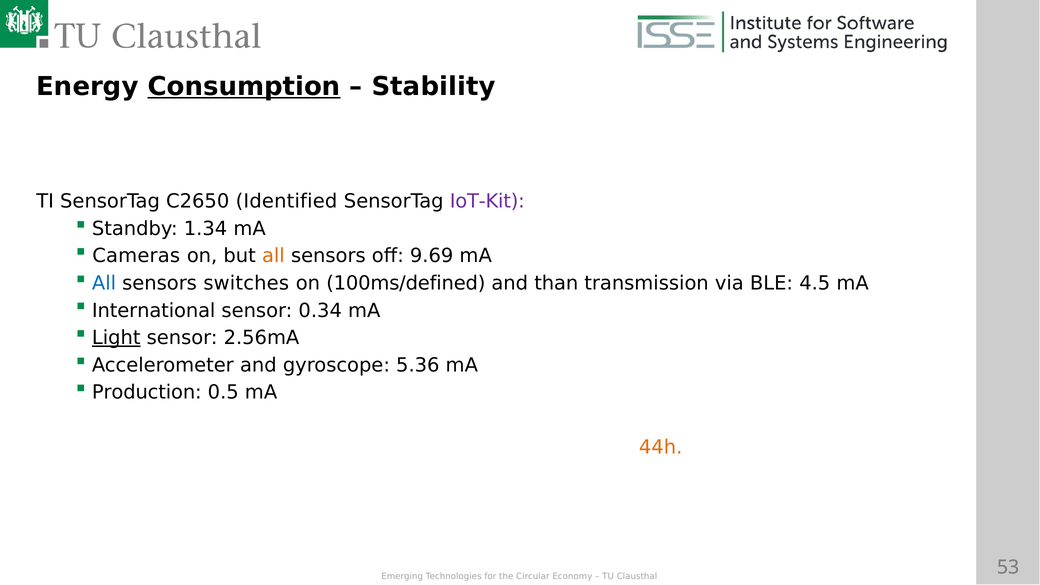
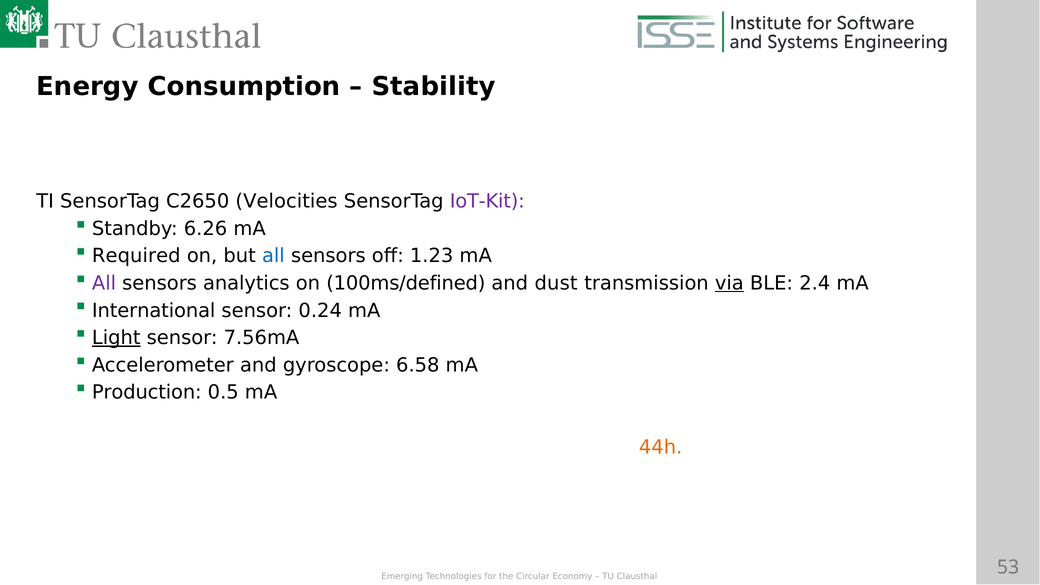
Consumption underline: present -> none (244, 86)
Identified: Identified -> Velocities (287, 201)
1.34: 1.34 -> 6.26 (206, 229)
Cameras: Cameras -> Required (136, 256)
all colour: orange -> blue (273, 256)
9.69: 9.69 -> 1.23 (432, 256)
All colour: blue -> purple (104, 283)
switches: switches -> analytics (246, 283)
than: than -> dust (556, 283)
via underline: none -> present (729, 283)
4.5: 4.5 -> 2.4 (815, 283)
0.34: 0.34 -> 0.24 (320, 311)
2.56mA: 2.56mA -> 7.56mA (261, 338)
5.36: 5.36 -> 6.58 (418, 365)
